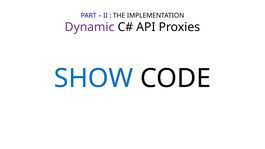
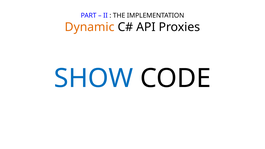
Dynamic colour: purple -> orange (90, 27)
